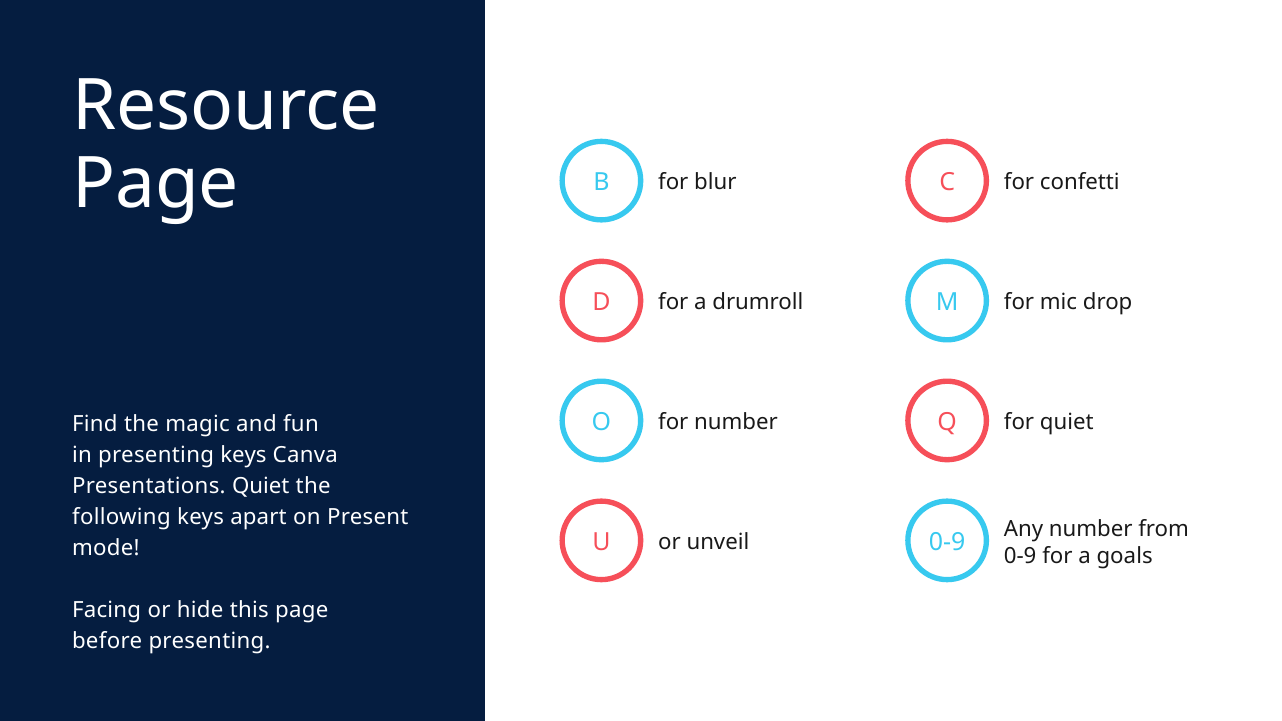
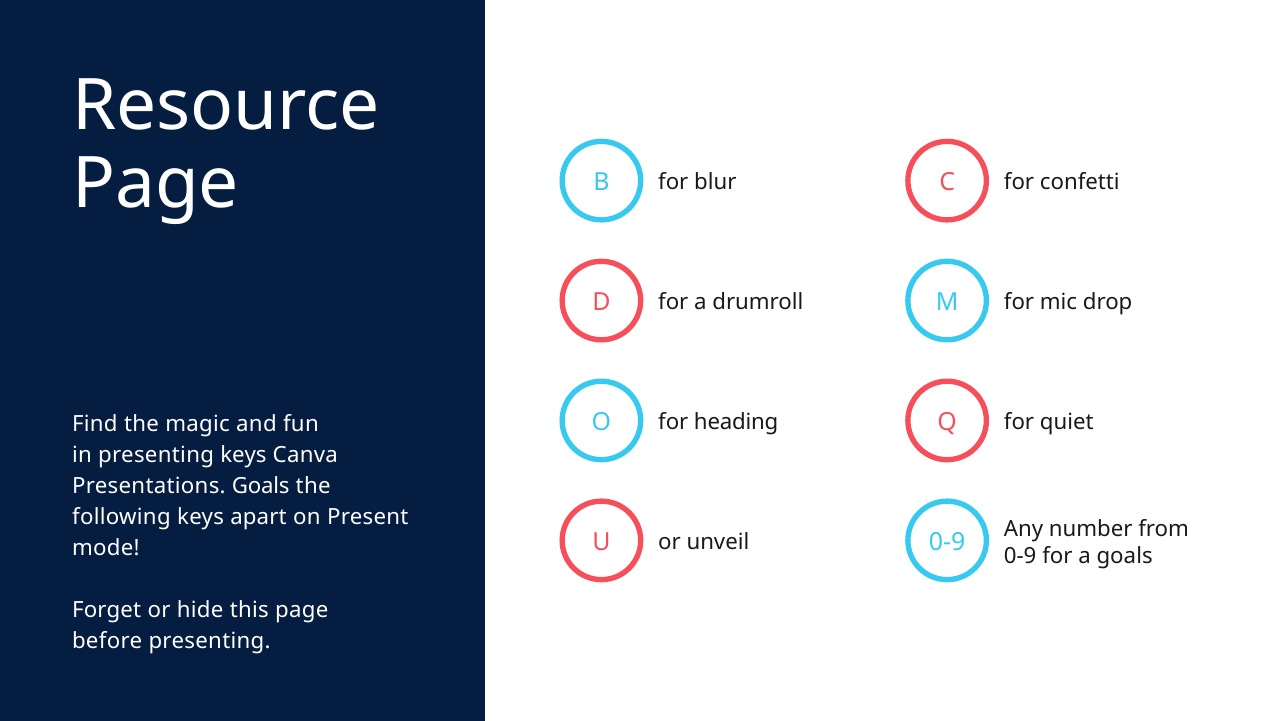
for number: number -> heading (736, 422)
Presentations Quiet: Quiet -> Goals (261, 486)
Facing: Facing -> Forget (107, 611)
